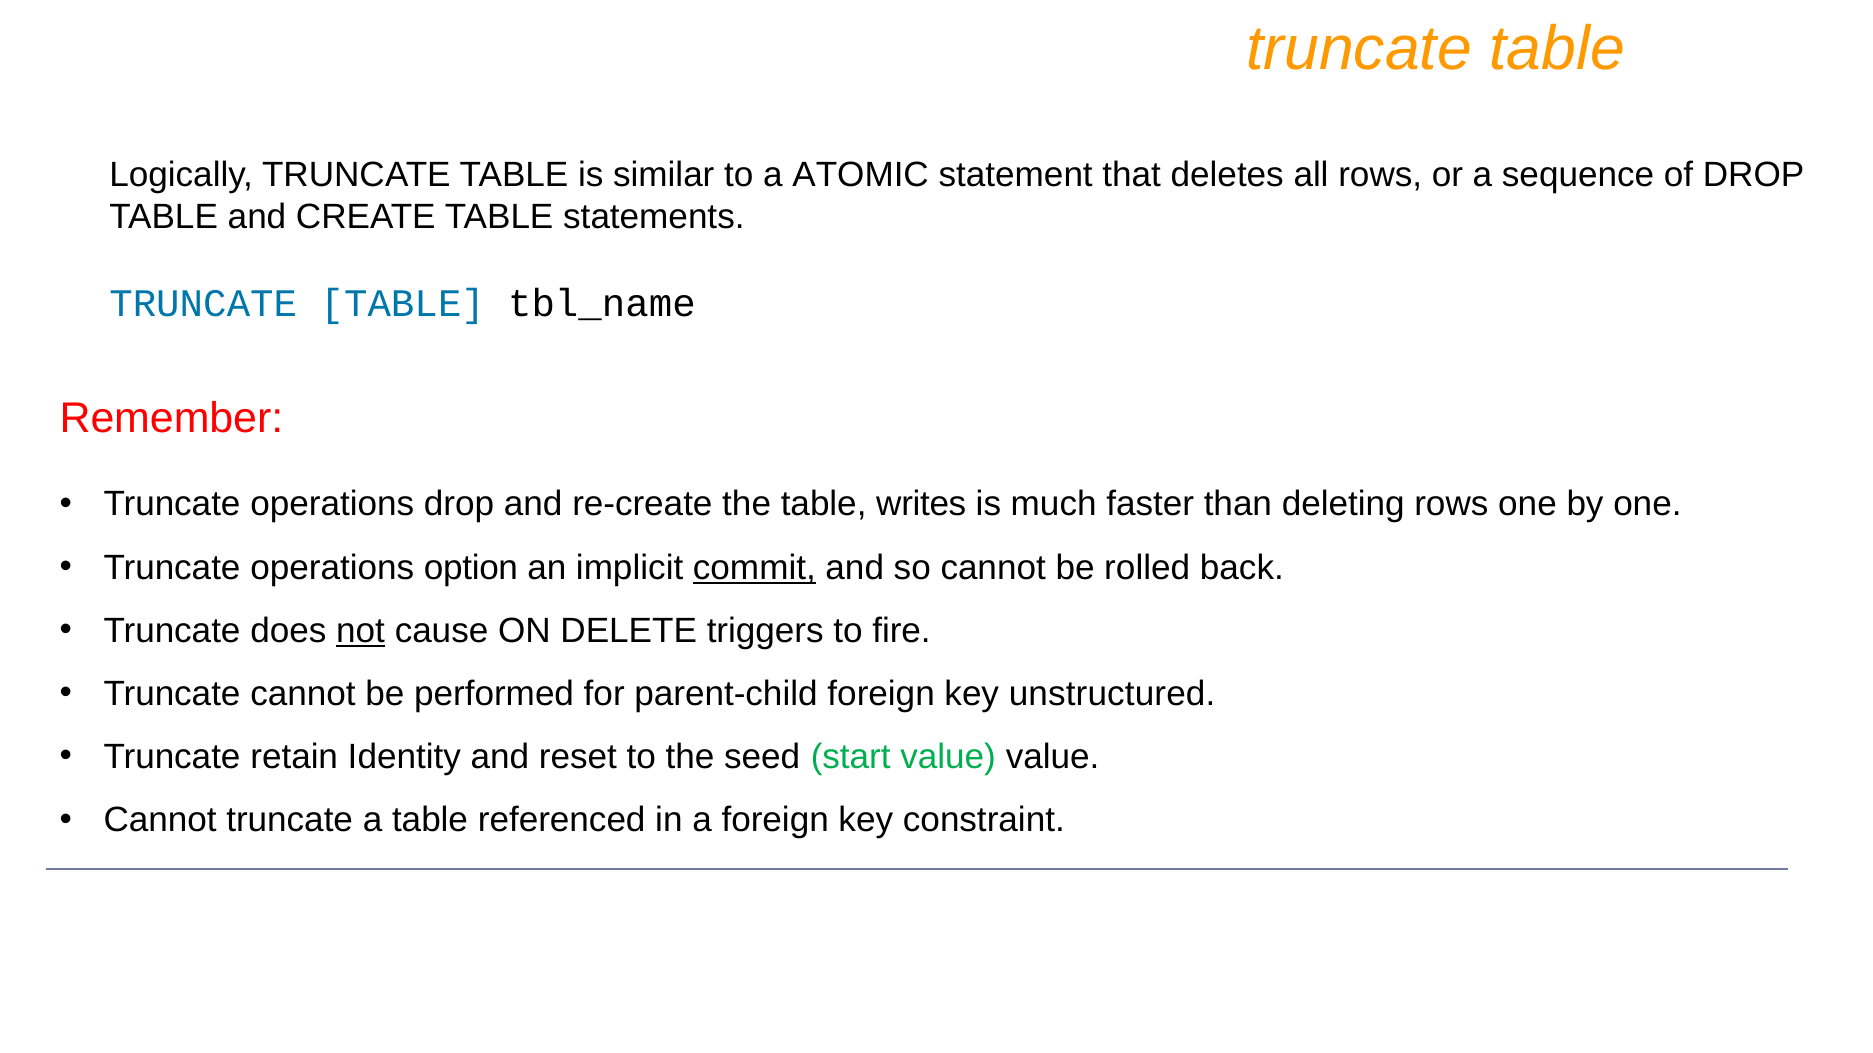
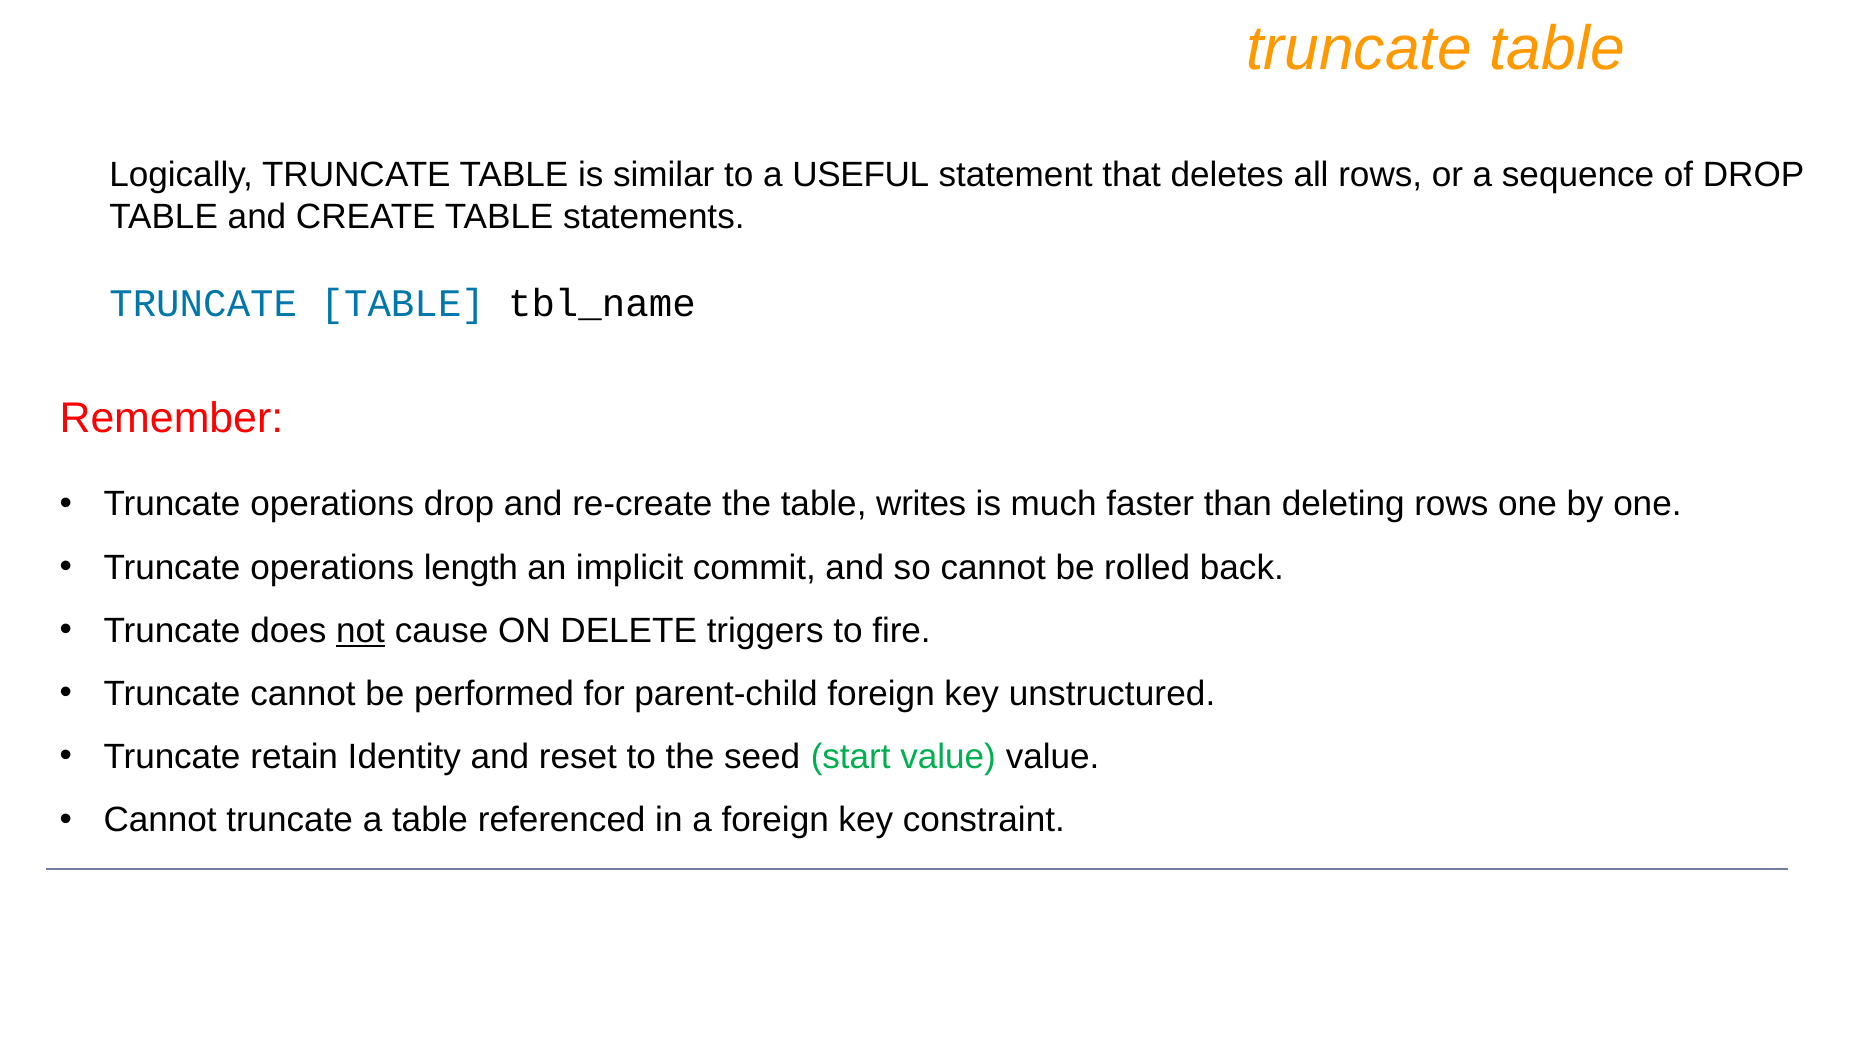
ATOMIC: ATOMIC -> USEFUL (861, 175)
option: option -> length (471, 568)
commit underline: present -> none (754, 568)
